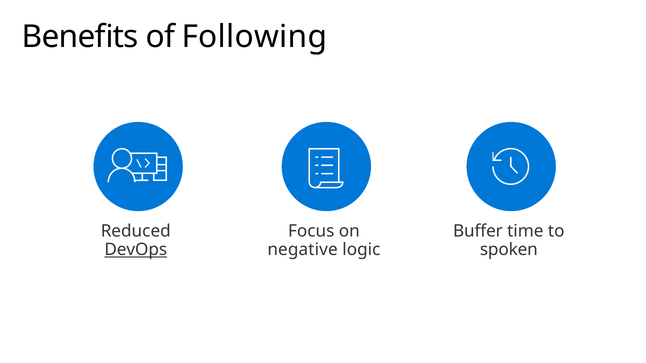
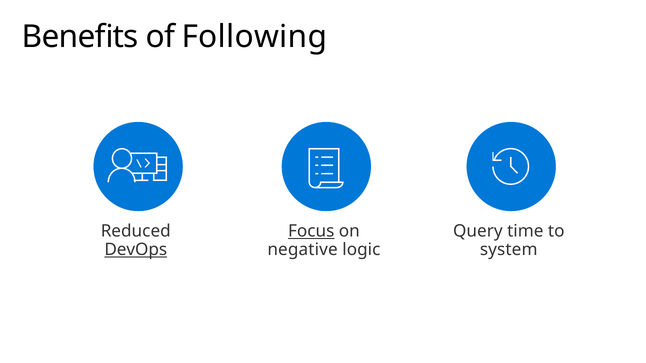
Focus underline: none -> present (311, 231)
Buffer: Buffer -> Query (478, 231)
spoken: spoken -> system (509, 250)
